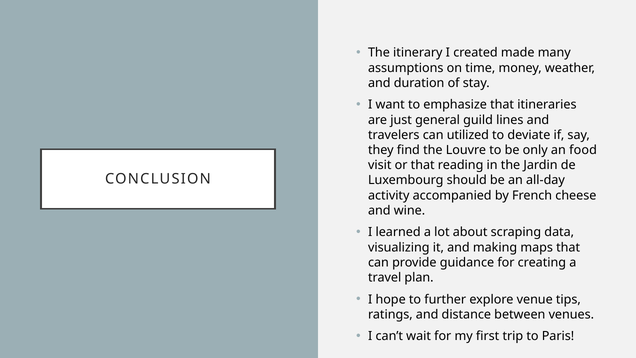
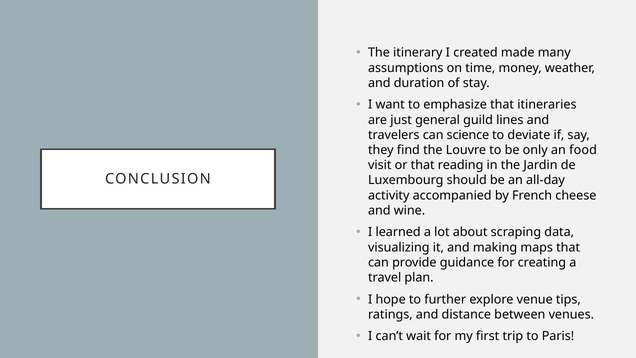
utilized: utilized -> science (468, 135)
